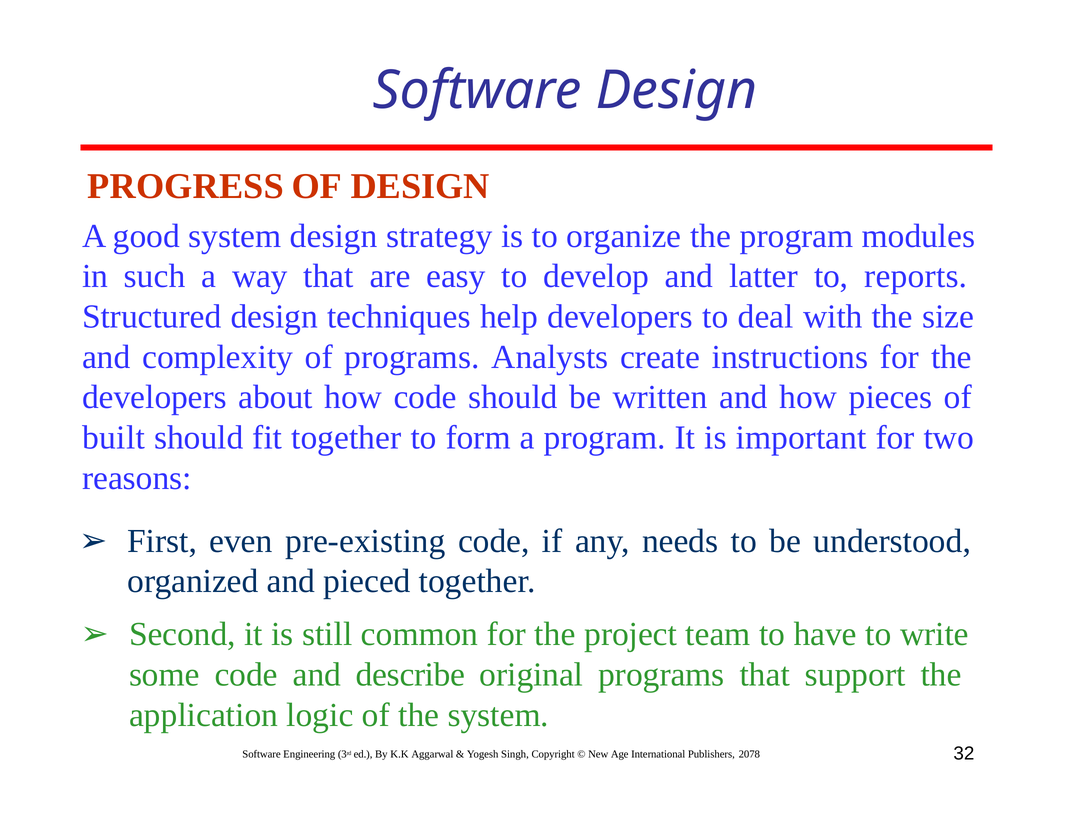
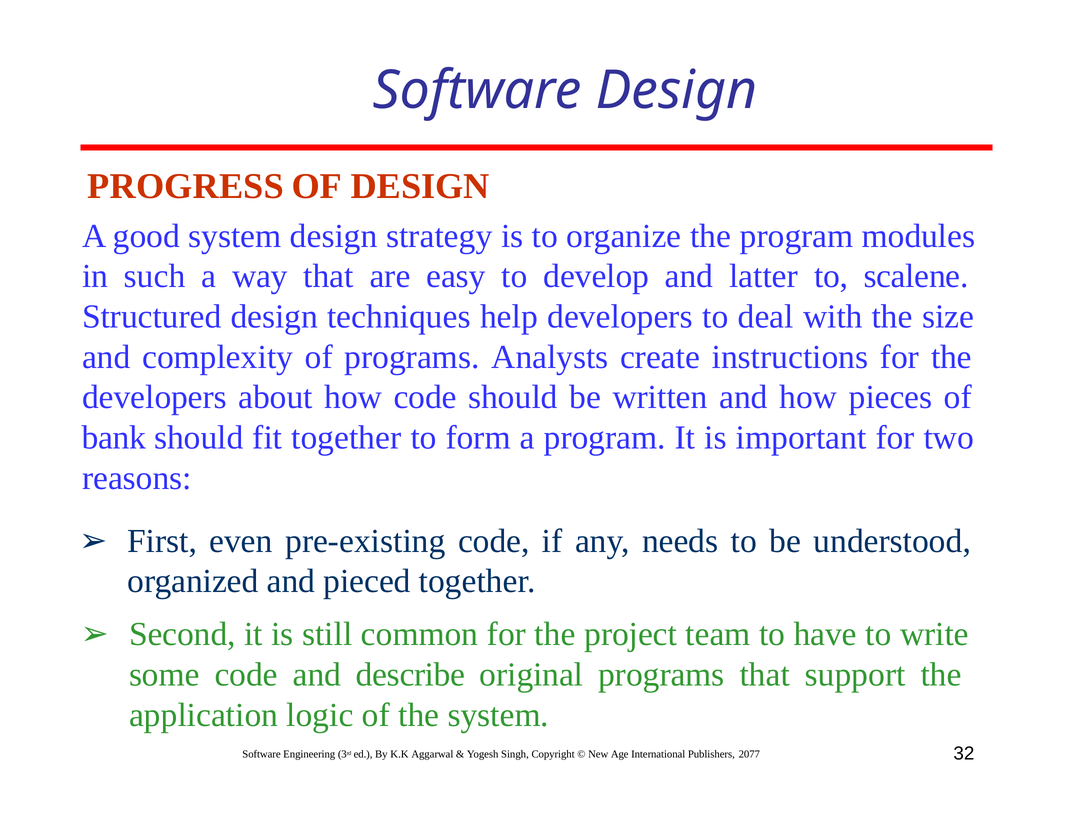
reports: reports -> scalene (916, 276)
built: built -> bank (114, 438)
2078: 2078 -> 2077 (749, 754)
